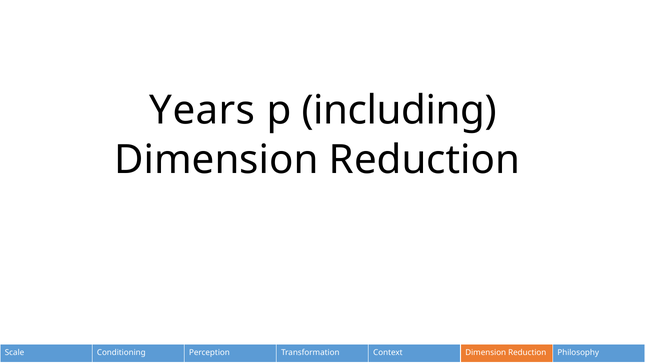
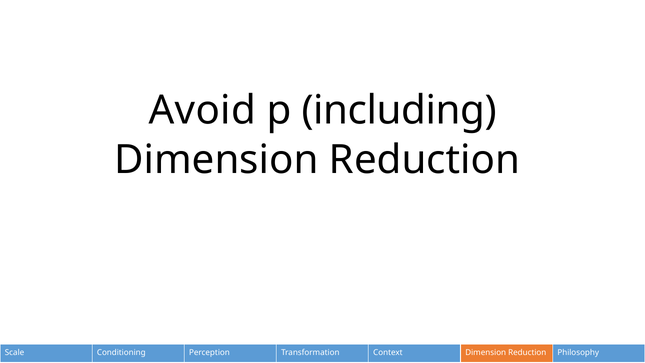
Years: Years -> Avoid (202, 111)
